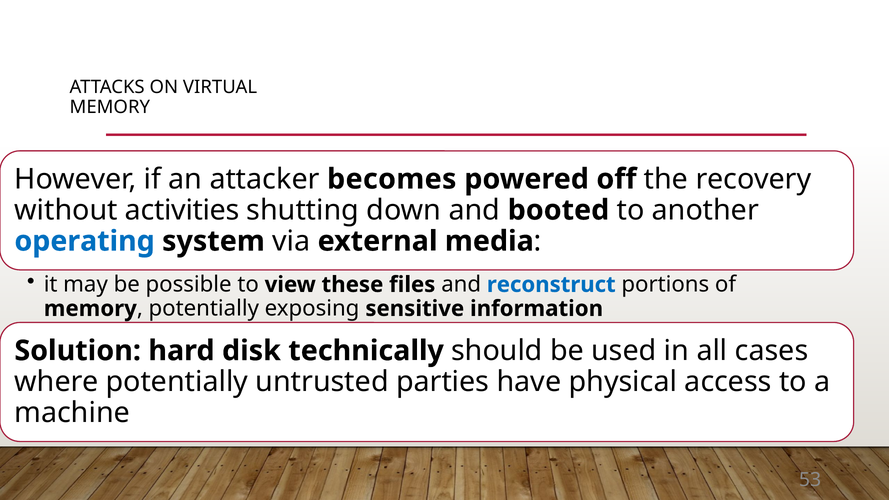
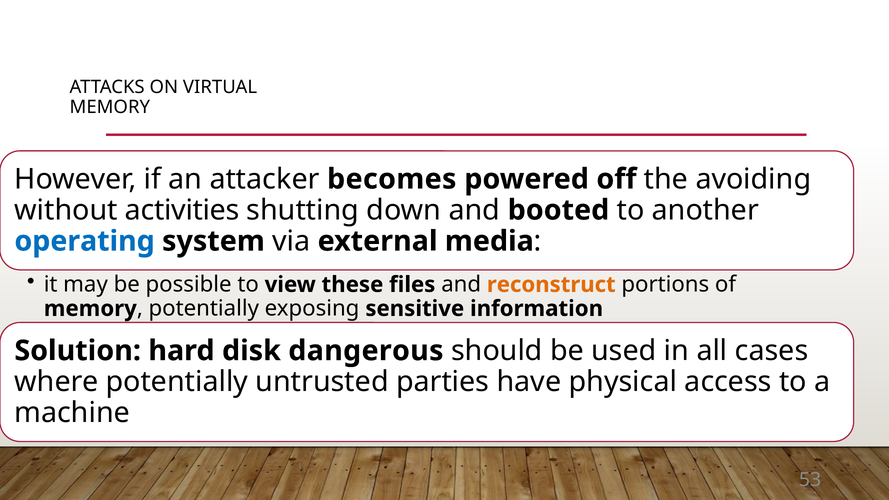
recovery: recovery -> avoiding (753, 179)
reconstruct colour: blue -> orange (551, 285)
technically: technically -> dangerous (366, 351)
